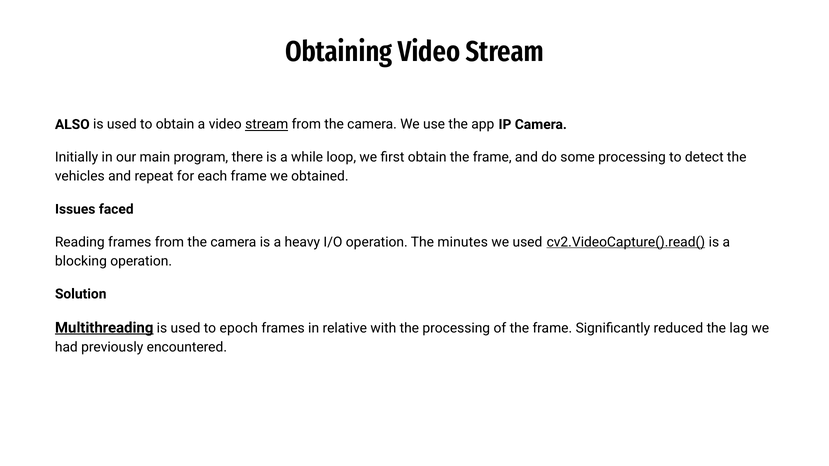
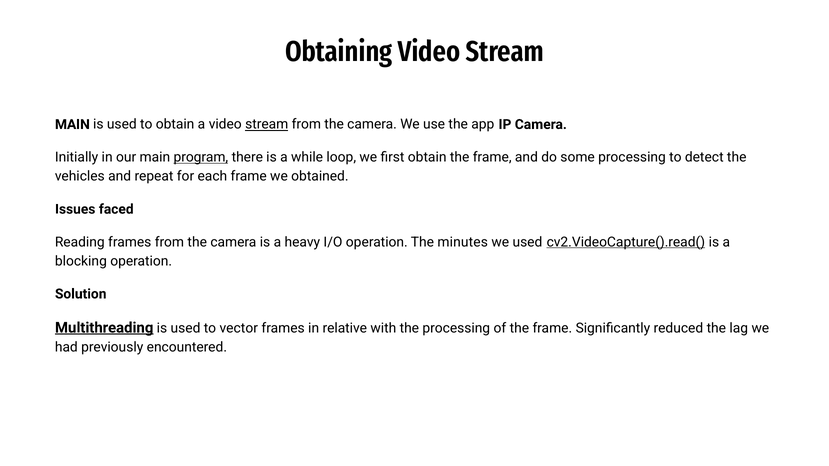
ALSO: ALSO -> MAIN (72, 124)
program underline: none -> present (201, 157)
epoch: epoch -> vector (239, 328)
